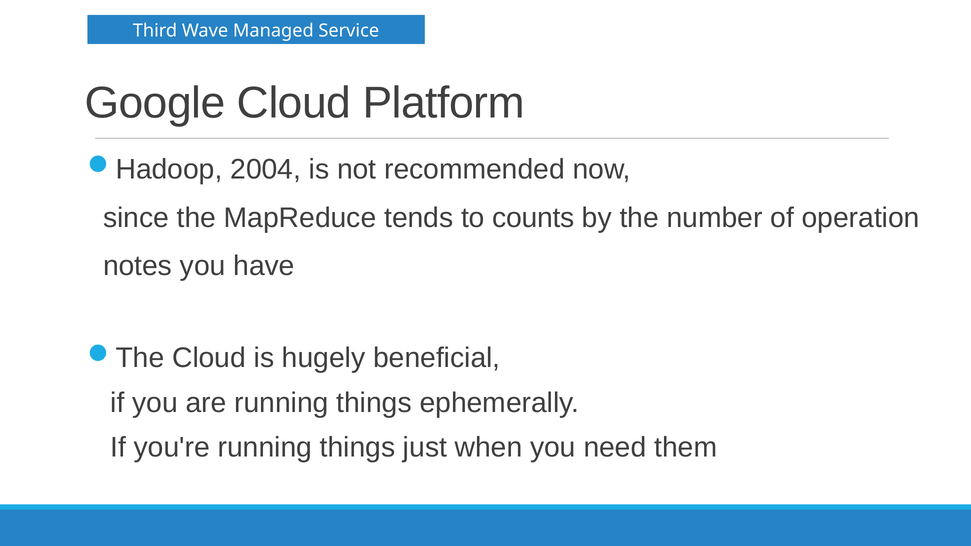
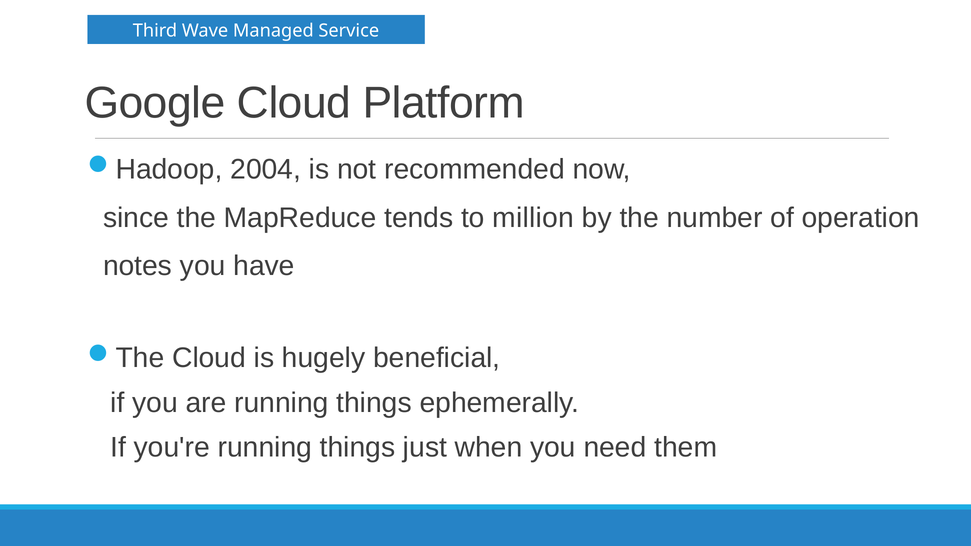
counts: counts -> million (533, 218)
